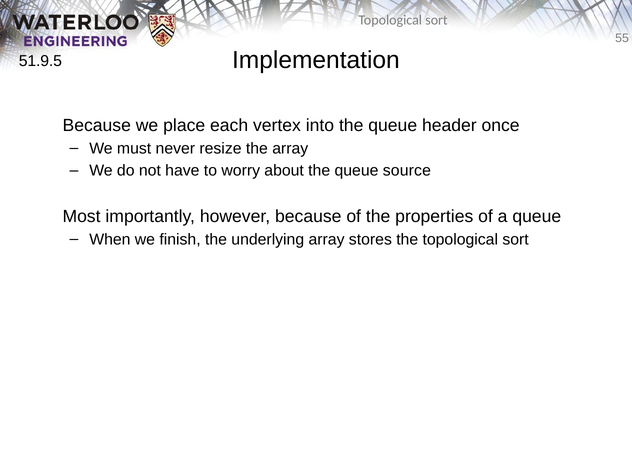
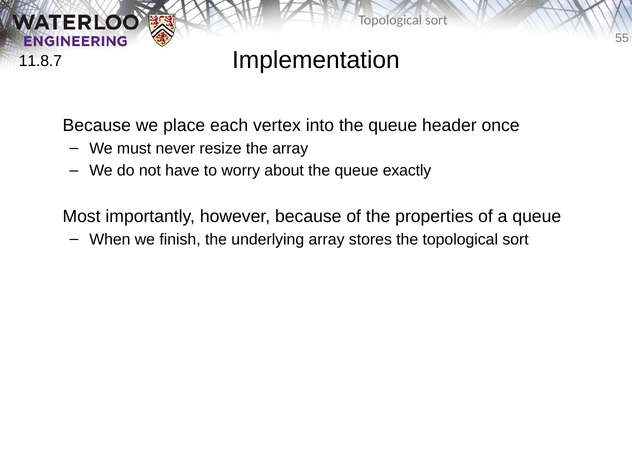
51.9.5: 51.9.5 -> 11.8.7 (40, 61)
source: source -> exactly (407, 171)
